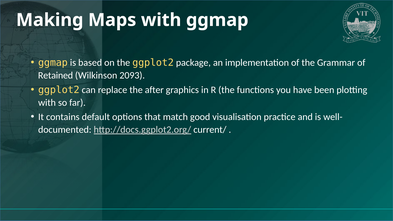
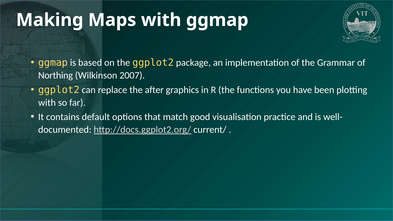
Retained: Retained -> Northing (56, 75)
2093: 2093 -> 2007 (132, 75)
